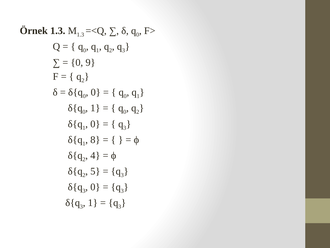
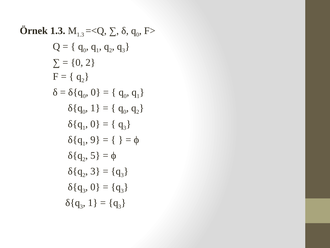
0 9: 9 -> 2 (90, 62)
8: 8 -> 9 (95, 139)
4: 4 -> 5 (95, 155)
5: 5 -> 3 (95, 171)
